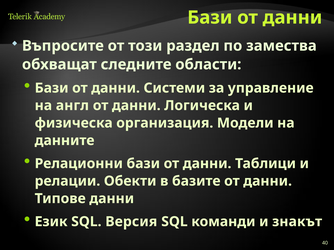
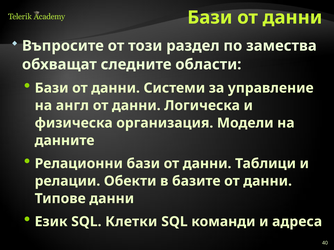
Версия: Версия -> Клетки (131, 222)
знакът: знакът -> адреса (297, 222)
